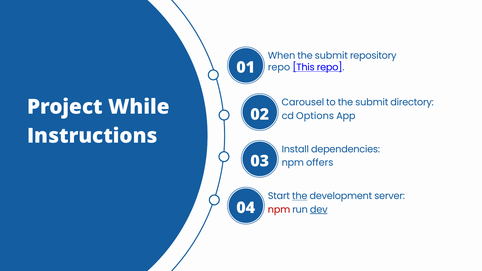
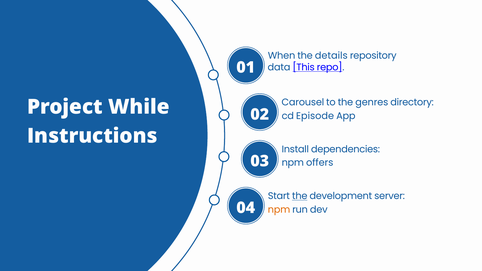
submit: submit -> details (331, 56)
repo: repo -> data (279, 67)
to the submit: submit -> genres (372, 102)
Options: Options -> Episode (315, 116)
npm colour: red -> orange (279, 210)
dev underline: present -> none (319, 210)
